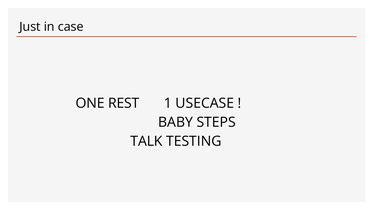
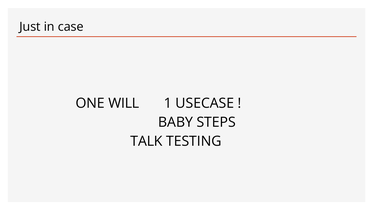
REST: REST -> WILL (124, 103)
